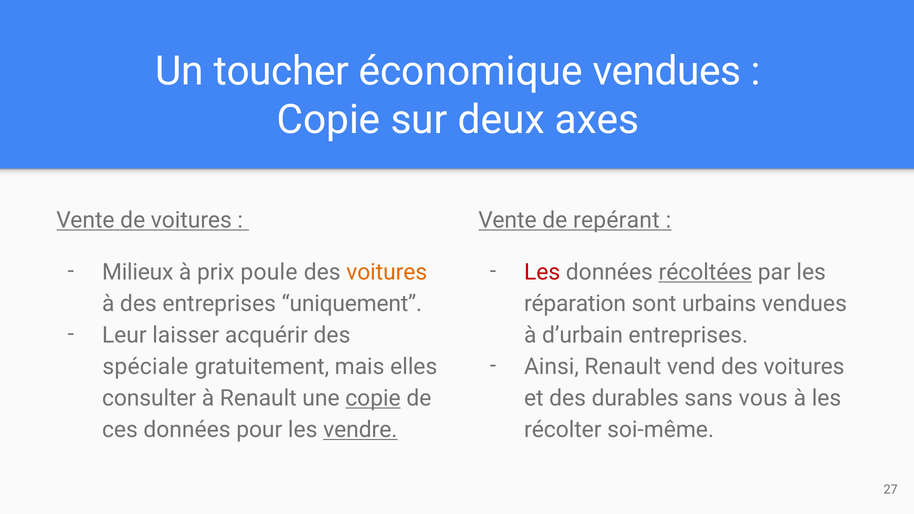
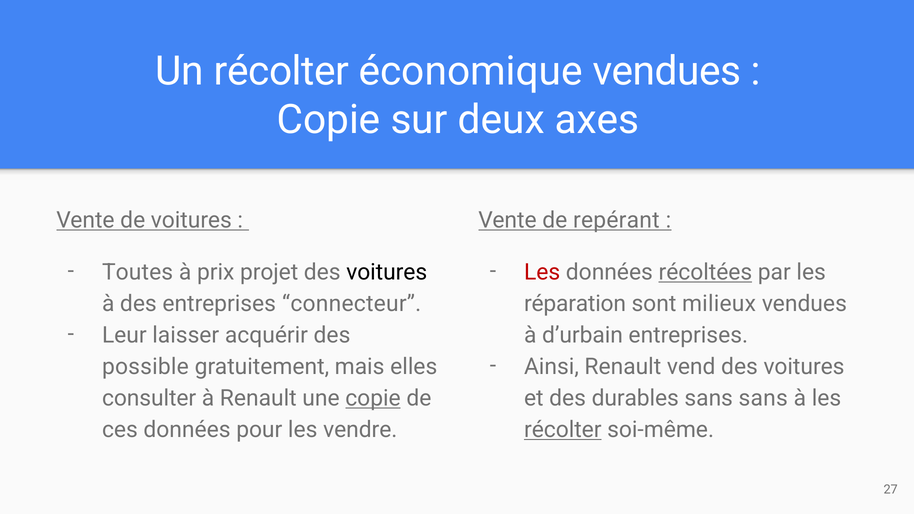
Un toucher: toucher -> récolter (281, 71)
Milieux: Milieux -> Toutes (138, 272)
poule: poule -> projet (269, 272)
voitures colour: orange -> black (387, 272)
uniquement: uniquement -> connecteur (352, 304)
urbains: urbains -> milieux (719, 304)
spéciale: spéciale -> possible (145, 367)
sans vous: vous -> sans (763, 398)
vendre underline: present -> none (360, 430)
récolter underline: none -> present (563, 430)
